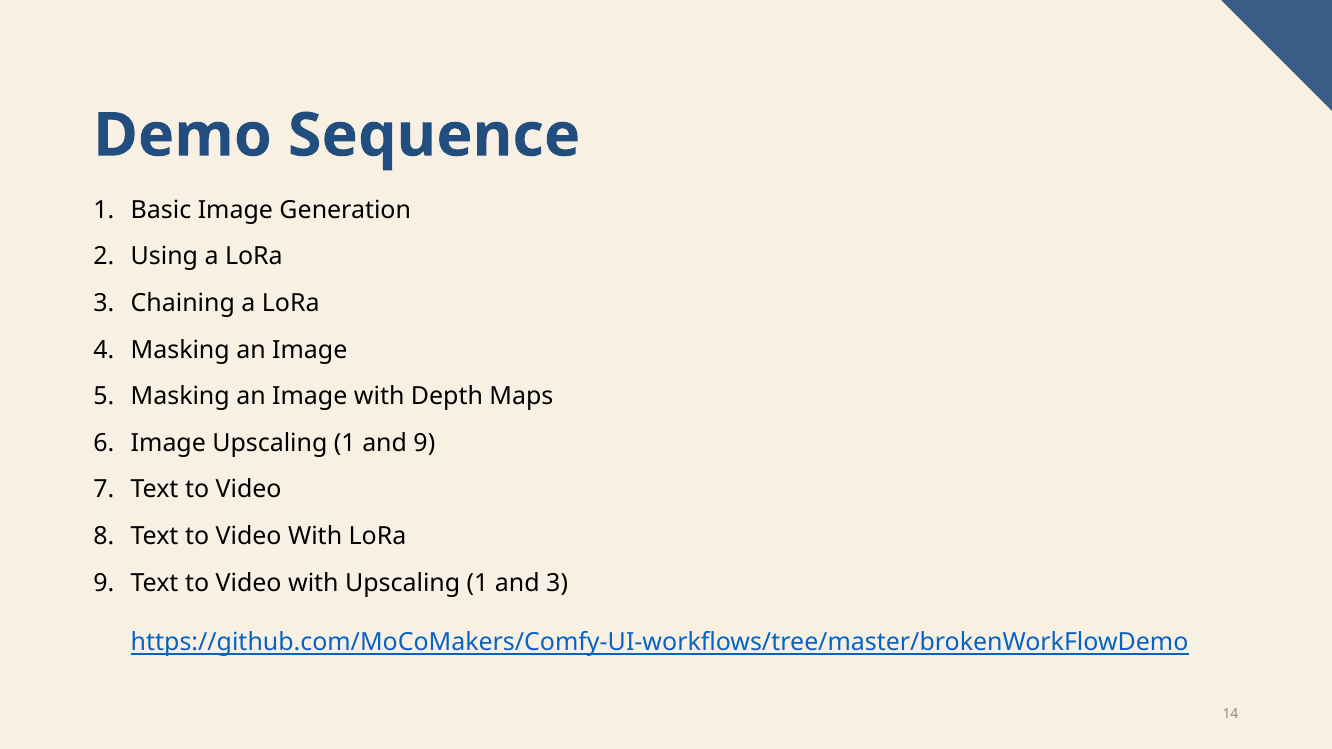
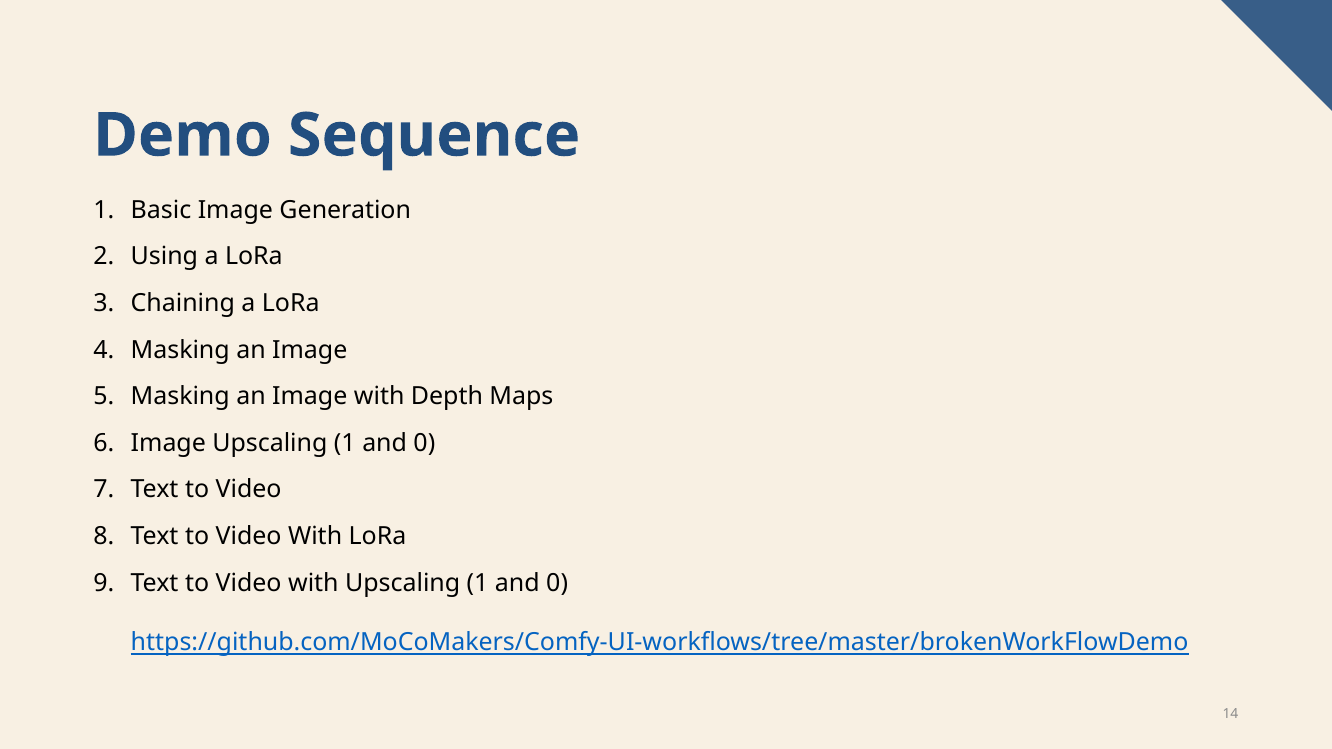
9: 9 -> 0 (424, 443)
3: 3 -> 0 (557, 583)
